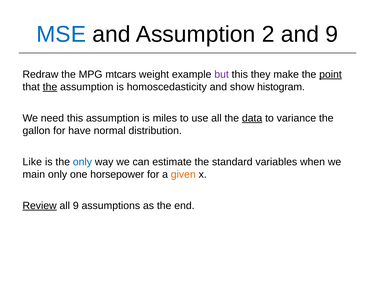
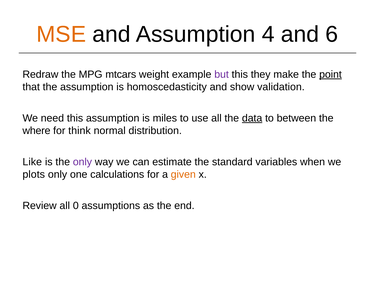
MSE colour: blue -> orange (61, 34)
2: 2 -> 4 (268, 34)
and 9: 9 -> 6 (332, 34)
the underline: present -> none (50, 87)
histogram: histogram -> validation (281, 87)
variance: variance -> between (296, 118)
gallon: gallon -> where (36, 131)
have: have -> think (80, 131)
only colour: blue -> purple (82, 162)
main: main -> plots (34, 175)
horsepower: horsepower -> calculations (117, 175)
Review underline: present -> none (40, 206)
all 9: 9 -> 0 (76, 206)
